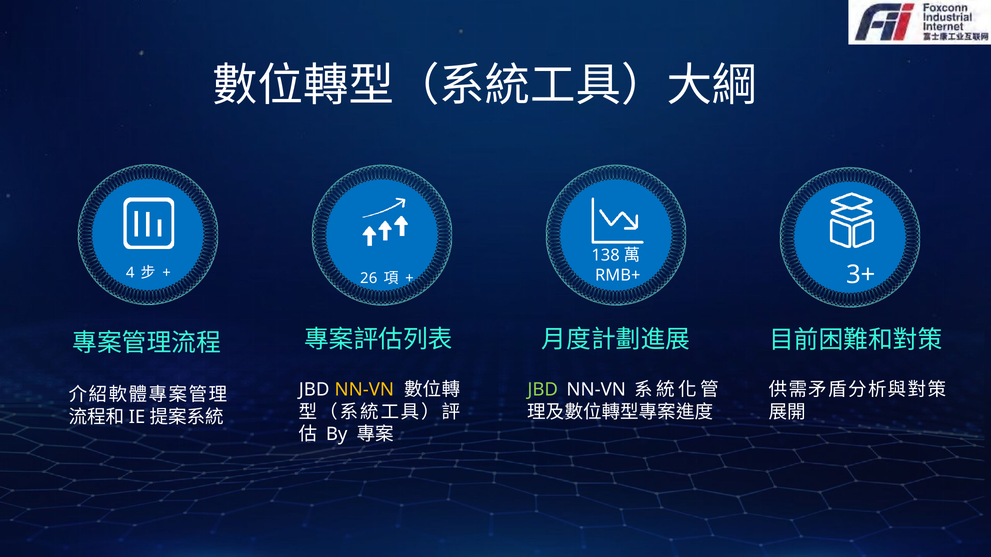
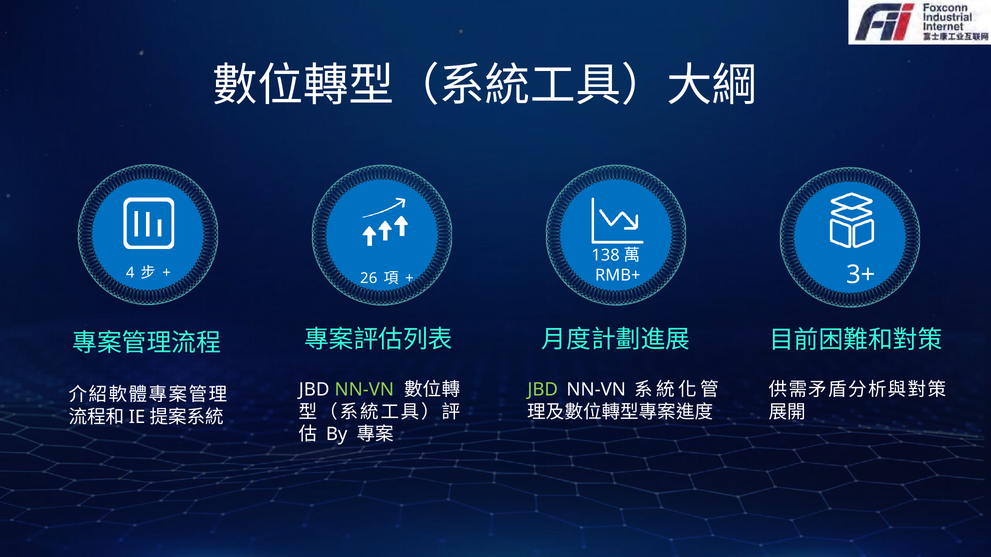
NN-VN colour: yellow -> light green (364, 390)
